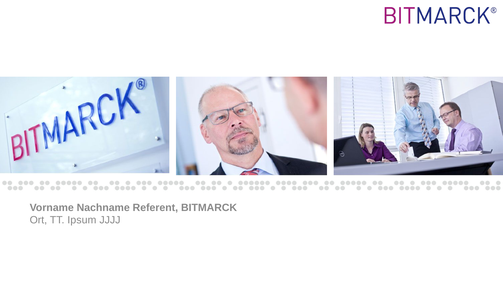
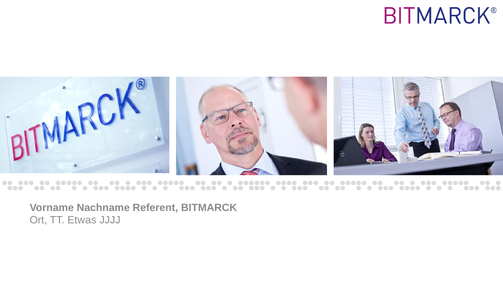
Ipsum: Ipsum -> Etwas (82, 220)
